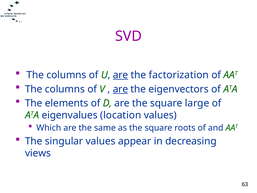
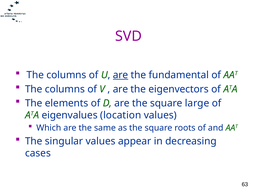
factorization: factorization -> fundamental (179, 75)
are underline: present -> none (120, 89)
views: views -> cases (38, 153)
